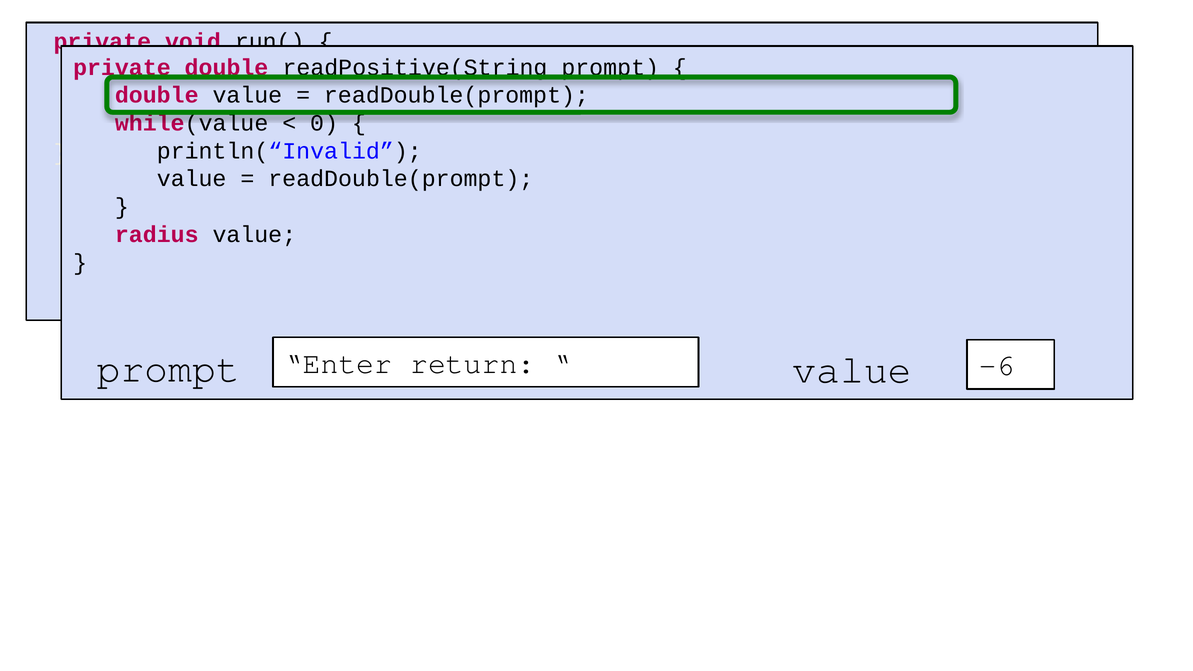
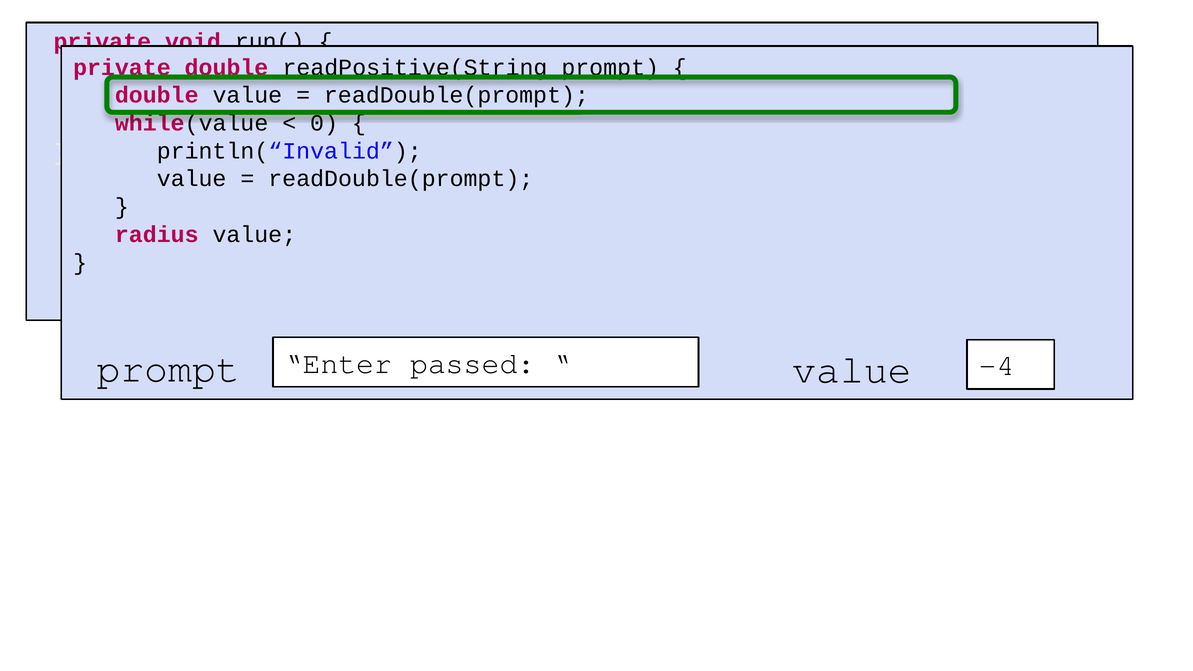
return: return -> passed (473, 363)
-6: -6 -> -4 (997, 366)
